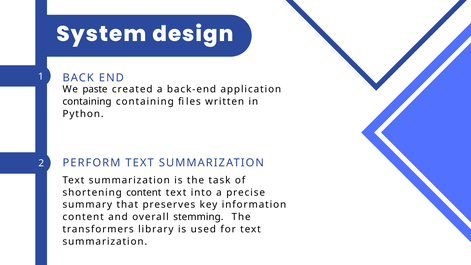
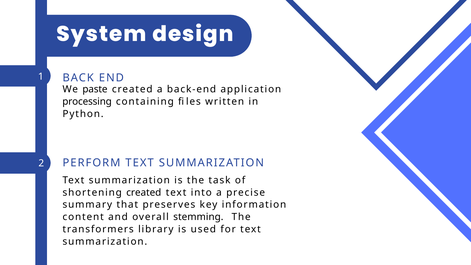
containing: containing -> processing (87, 102)
shortening content: content -> created (144, 192)
